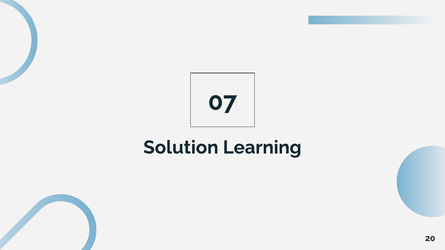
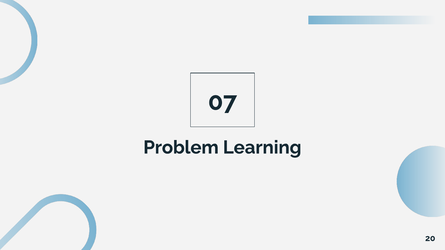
Solution: Solution -> Problem (181, 148)
